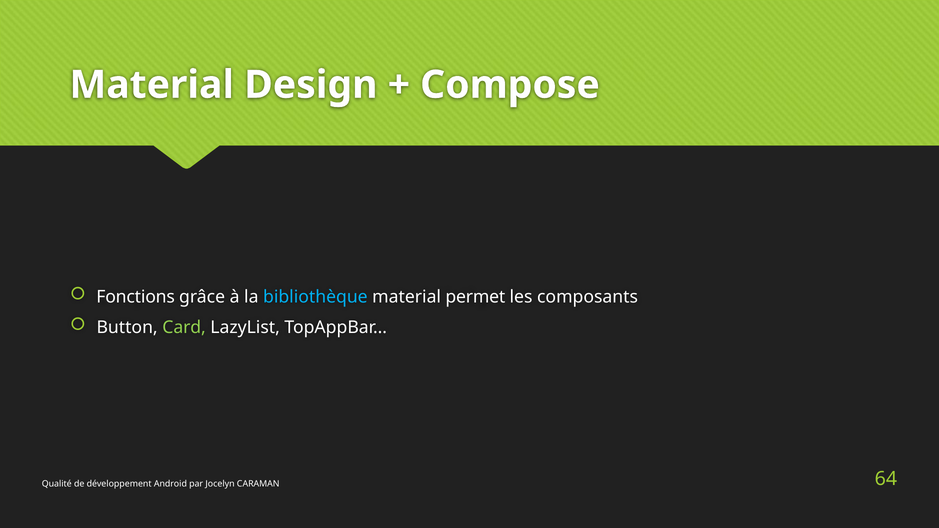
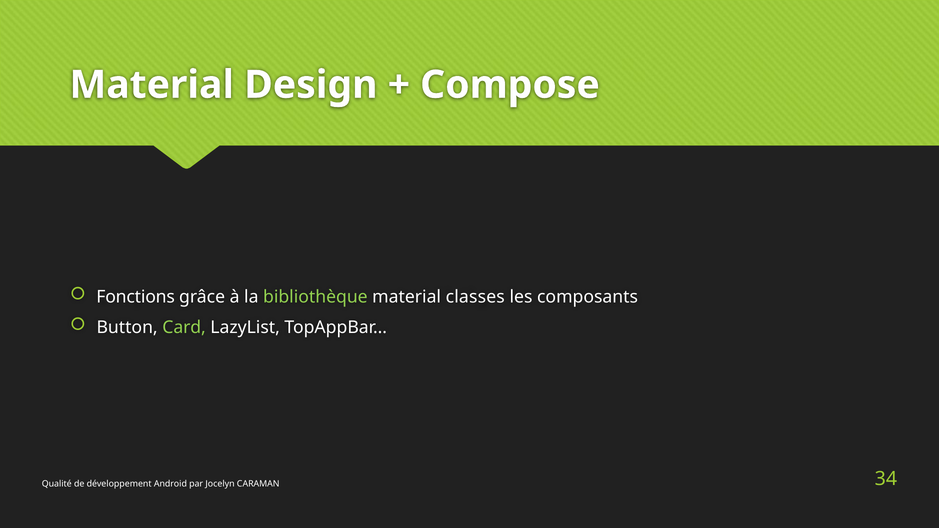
bibliothèque colour: light blue -> light green (315, 297)
permet: permet -> classes (475, 297)
64: 64 -> 34 (886, 479)
